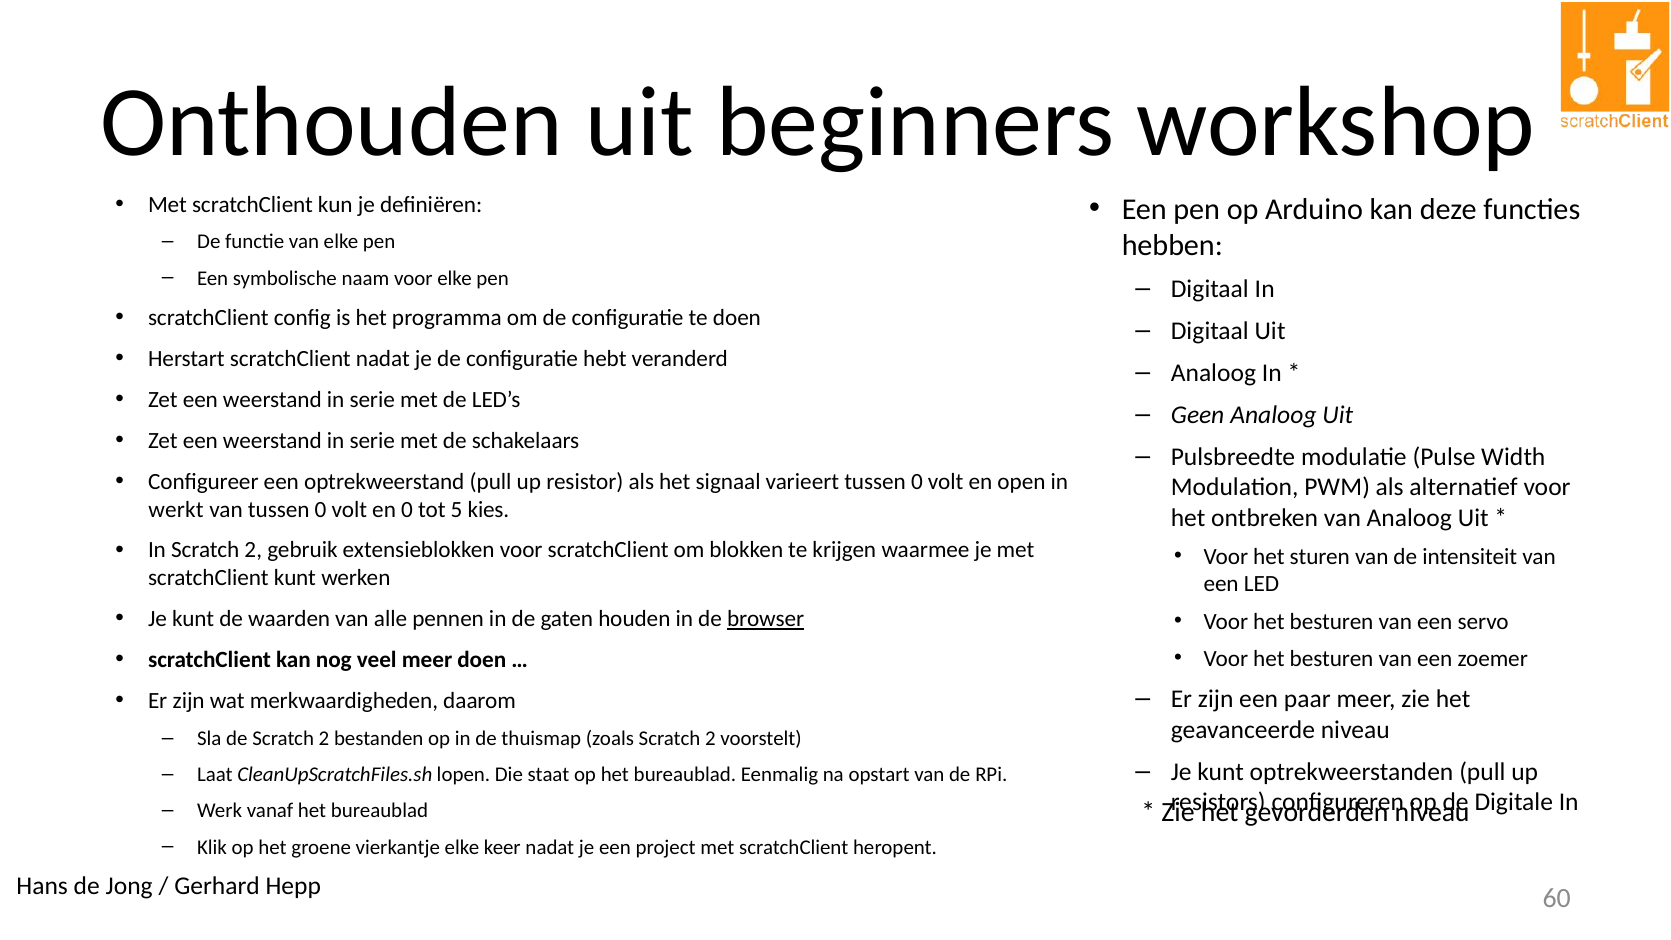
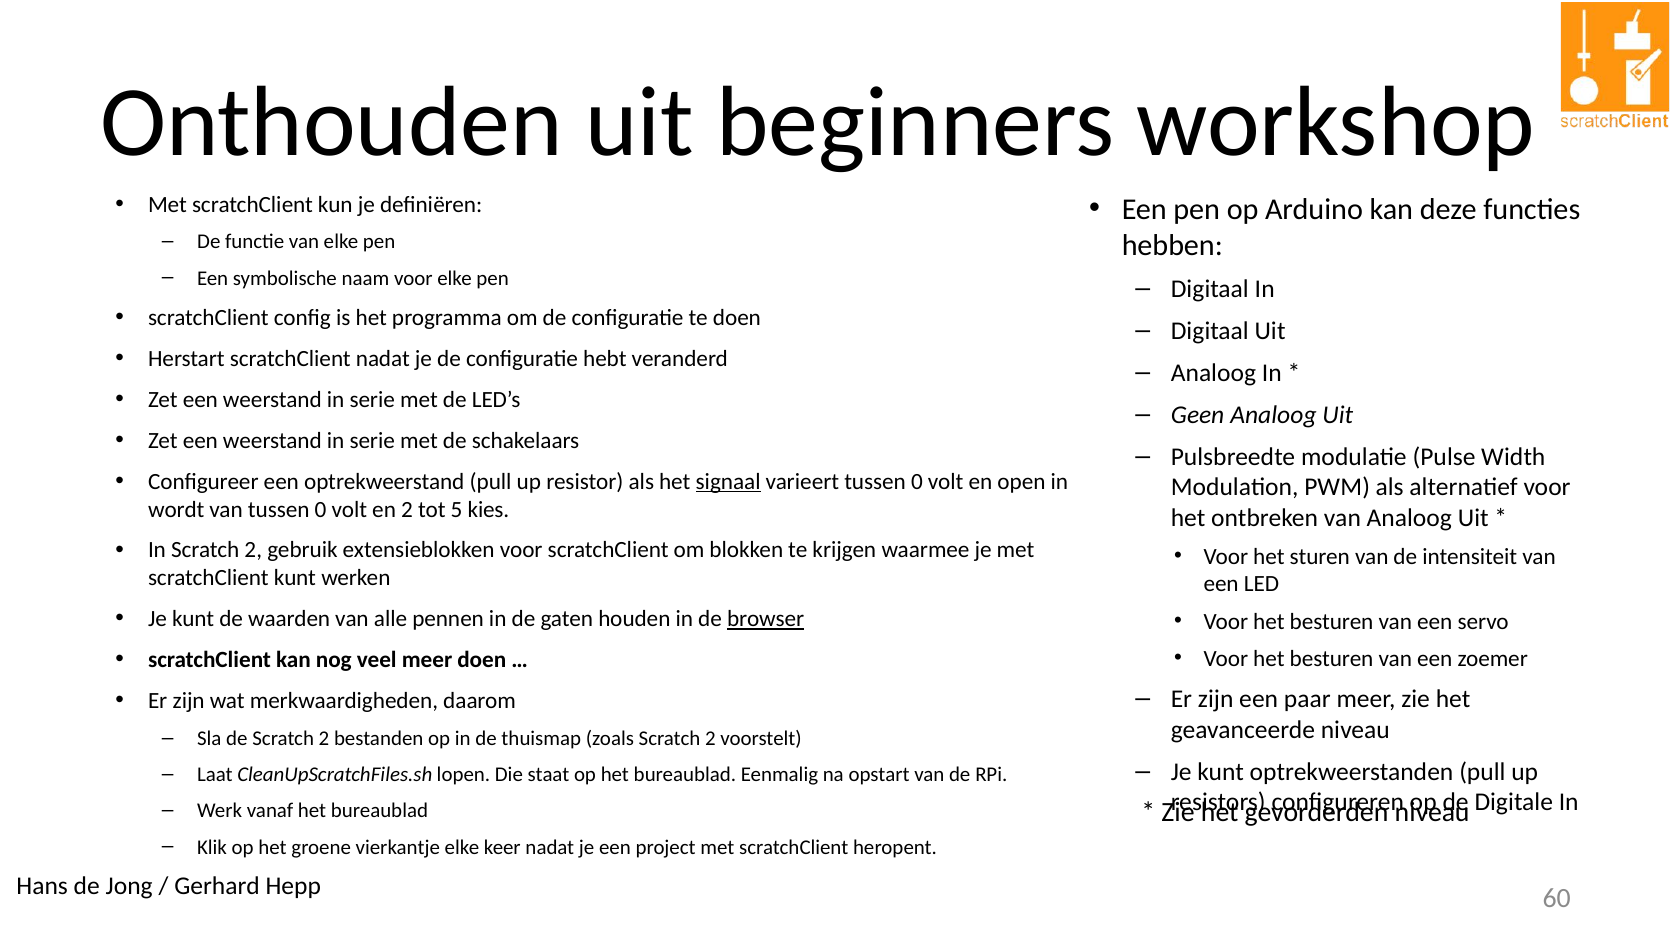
signaal underline: none -> present (728, 481)
werkt: werkt -> wordt (176, 509)
en 0: 0 -> 2 (407, 509)
